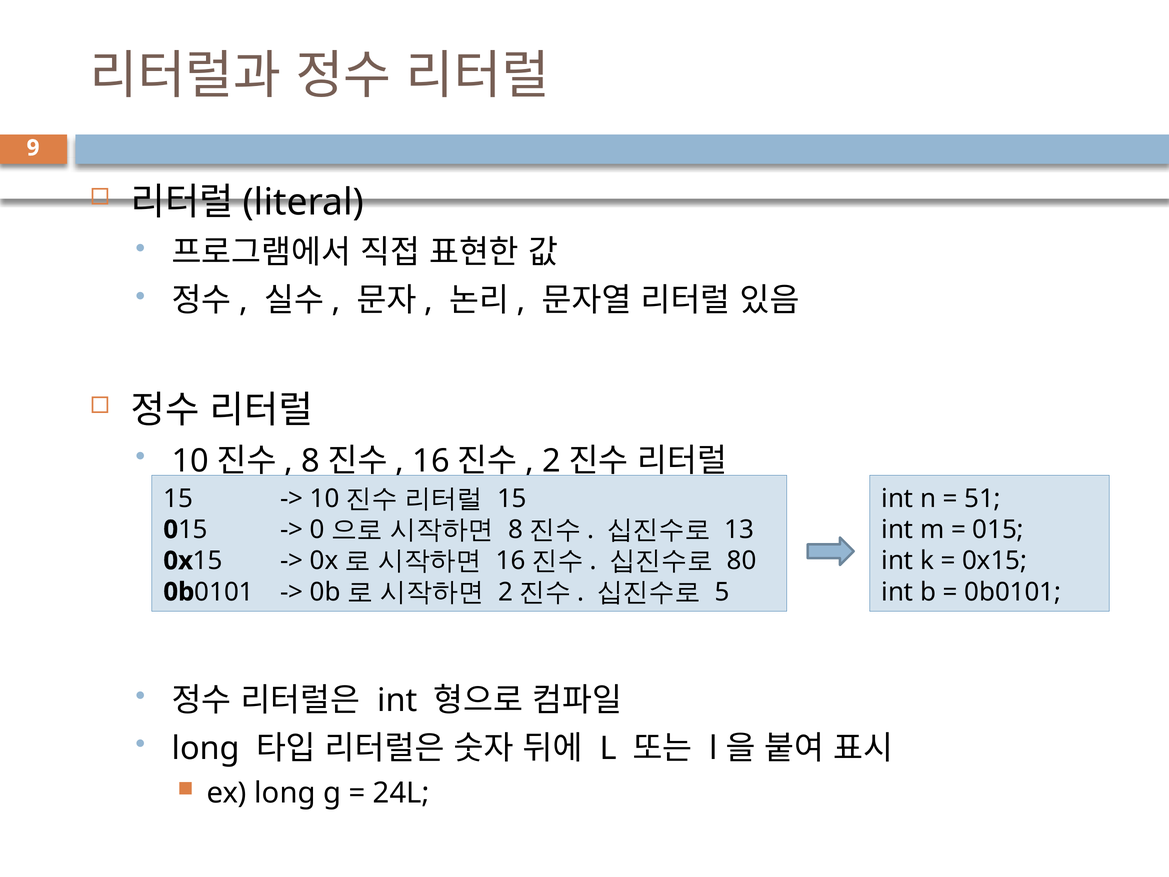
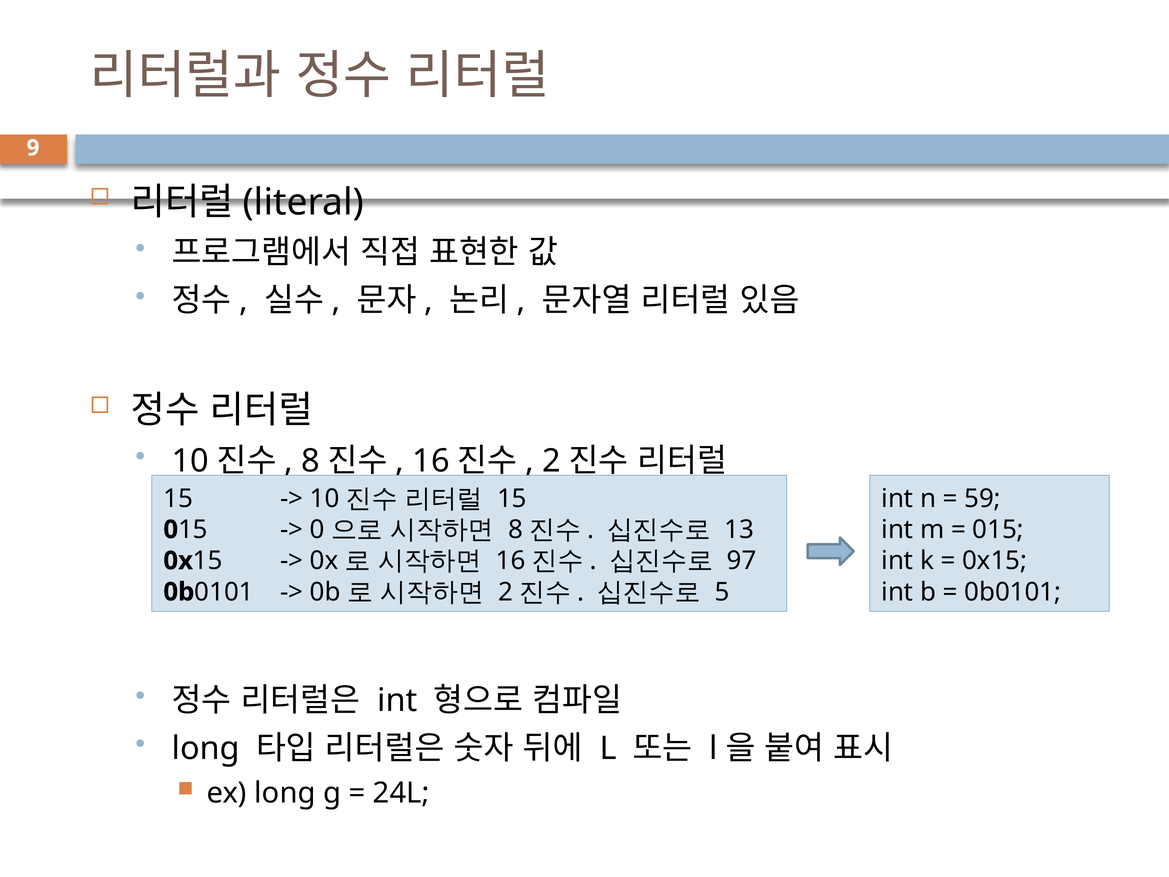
51: 51 -> 59 (983, 498)
80: 80 -> 97 (742, 561)
